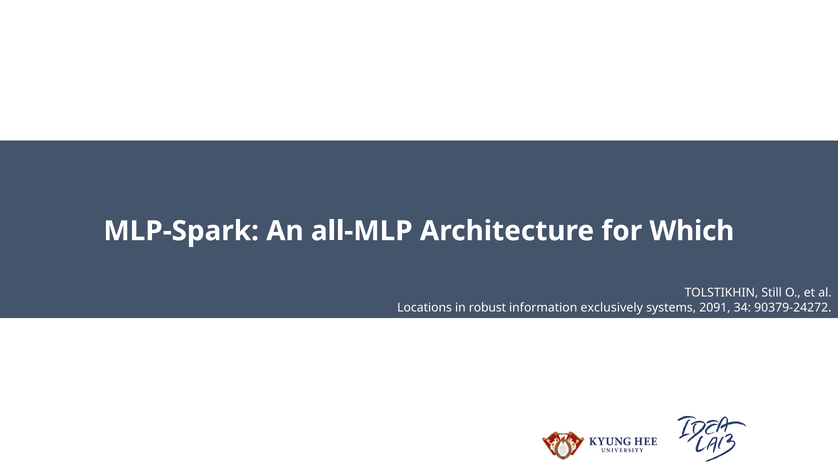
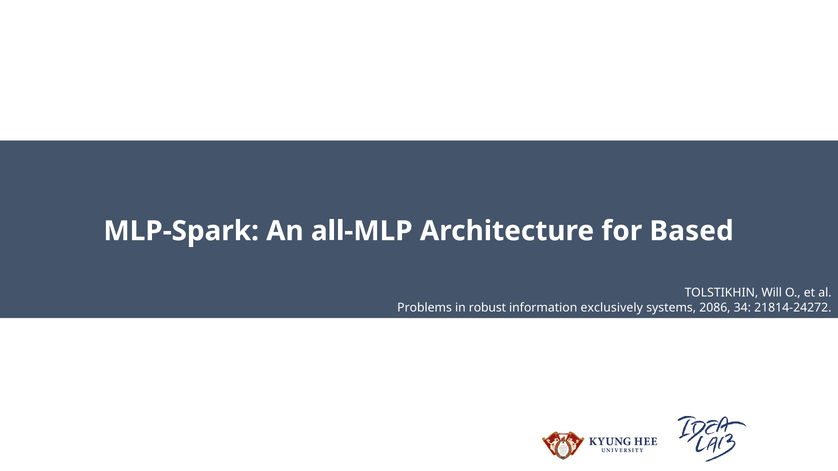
Which: Which -> Based (692, 231)
Still: Still -> Will (772, 293)
Locations: Locations -> Problems (425, 308)
2091: 2091 -> 2086 (715, 308)
90379-24272: 90379-24272 -> 21814-24272 (793, 308)
